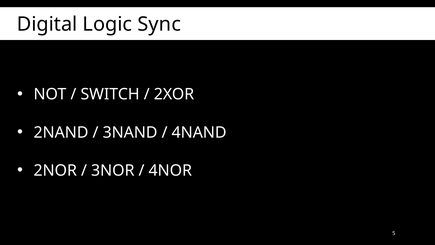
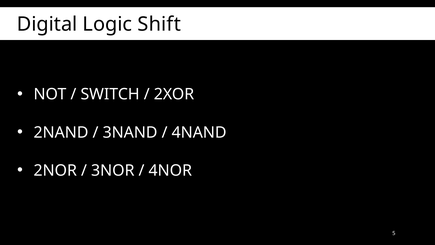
Sync: Sync -> Shift (159, 24)
